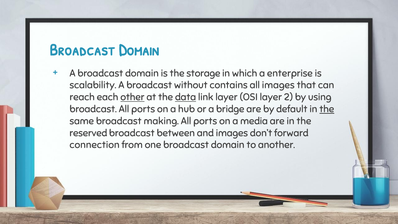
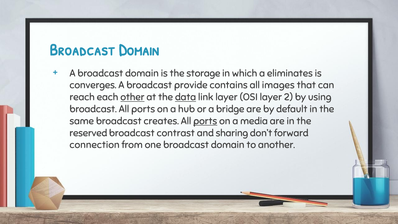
enterprise: enterprise -> eliminates (290, 73)
scalability: scalability -> converges (93, 85)
without: without -> provide (191, 85)
the underline: present -> none (327, 109)
making: making -> creates (161, 121)
ports underline: none -> present (205, 121)
between: between -> contrast (176, 133)
and images: images -> sharing (232, 133)
